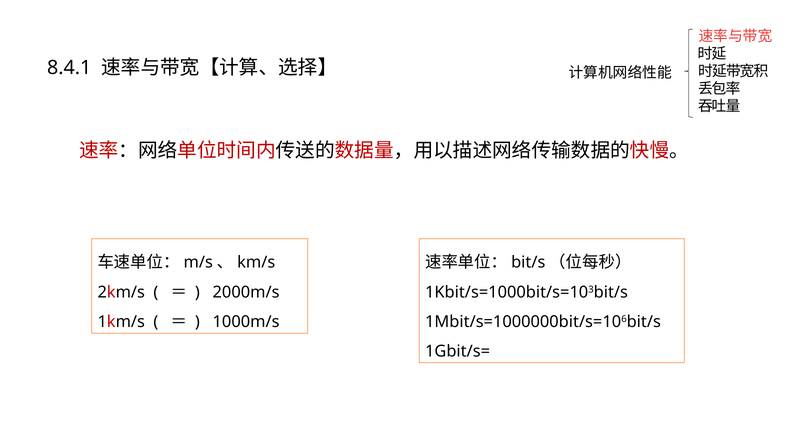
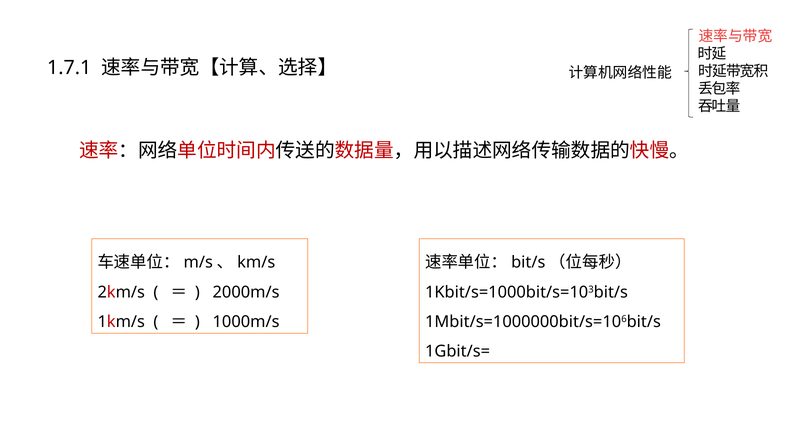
8.4.1: 8.4.1 -> 1.7.1 (69, 68)
